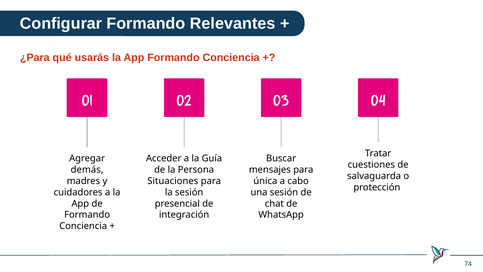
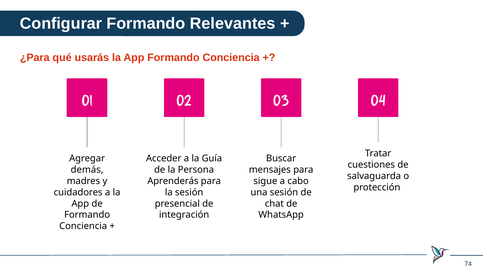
Situaciones: Situaciones -> Aprenderás (173, 181)
única: única -> sigue (265, 181)
